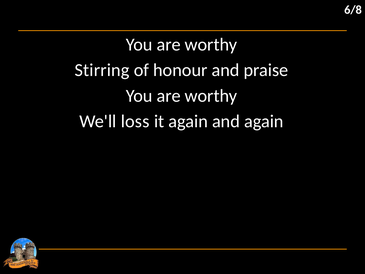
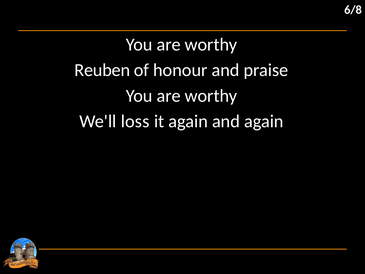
Stirring: Stirring -> Reuben (102, 70)
